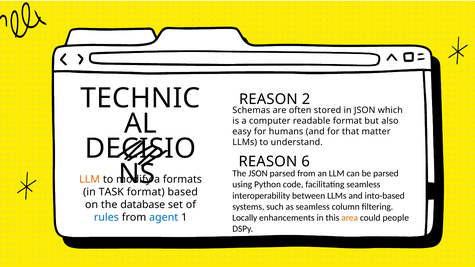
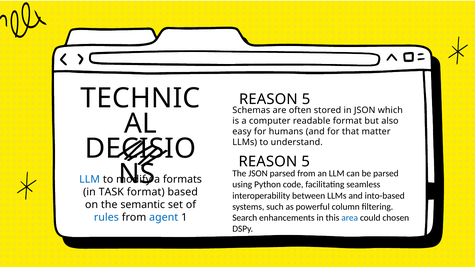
2: 2 -> 5 (306, 99)
6: 6 -> 5 (306, 162)
LLM colour: orange -> blue (90, 180)
database: database -> semantic (143, 205)
as seamless: seamless -> powerful (313, 207)
Locally: Locally -> Search (245, 218)
area colour: orange -> blue (350, 218)
people: people -> chosen (396, 218)
